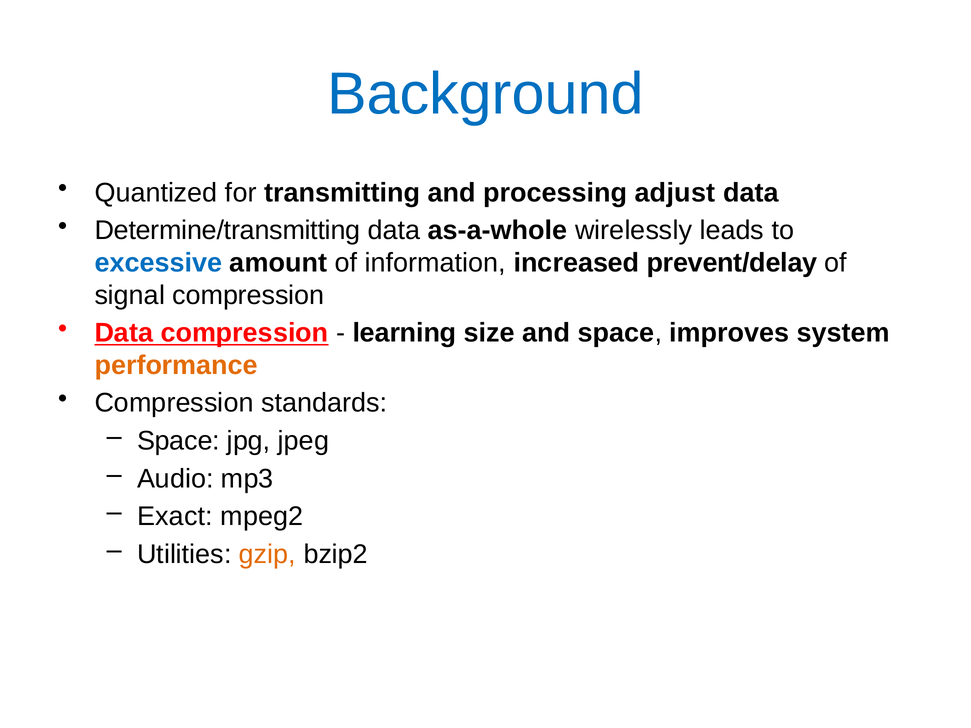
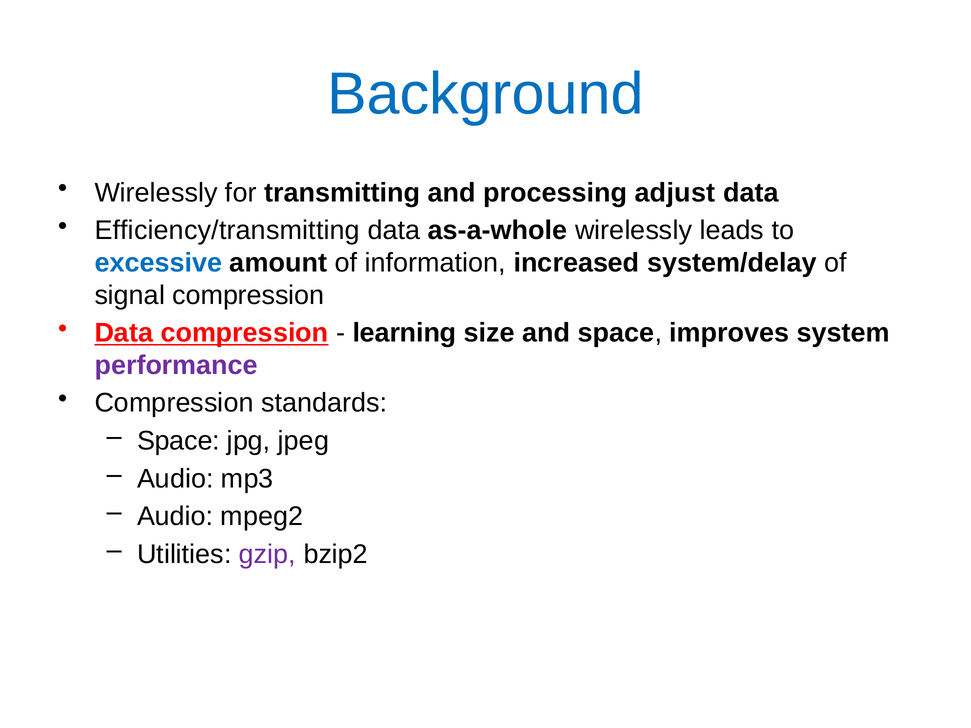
Quantized: Quantized -> Wirelessly (156, 193)
Determine/transmitting: Determine/transmitting -> Efficiency/transmitting (227, 231)
prevent/delay: prevent/delay -> system/delay (732, 263)
performance colour: orange -> purple (176, 365)
Exact: Exact -> Audio (175, 517)
gzip colour: orange -> purple (267, 554)
